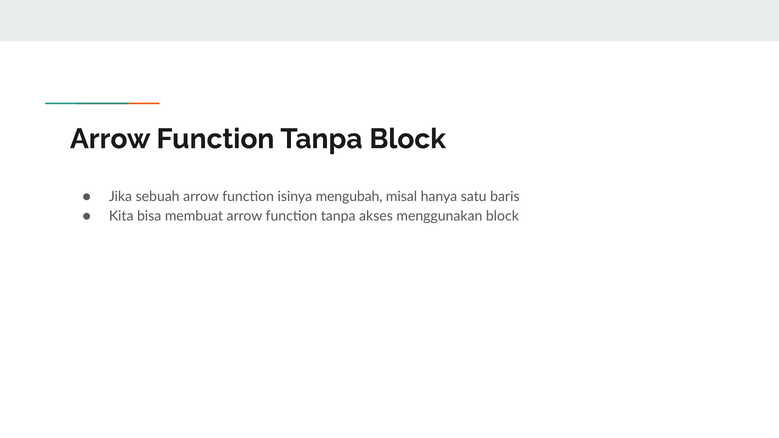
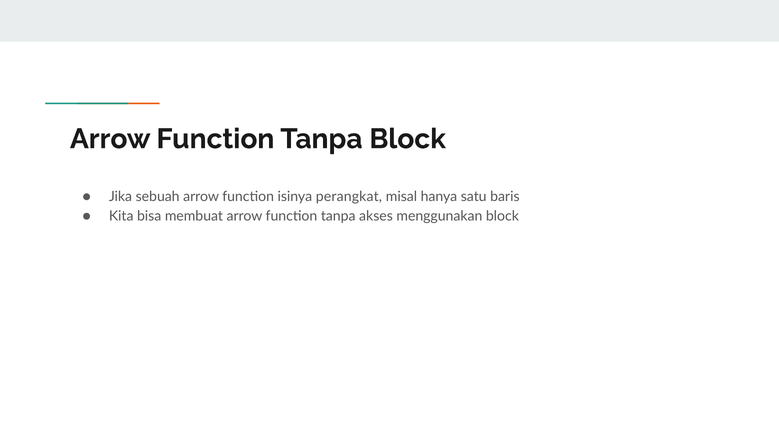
mengubah: mengubah -> perangkat (349, 197)
